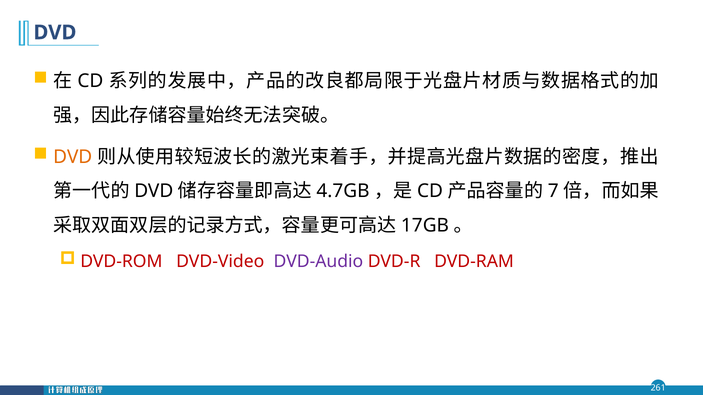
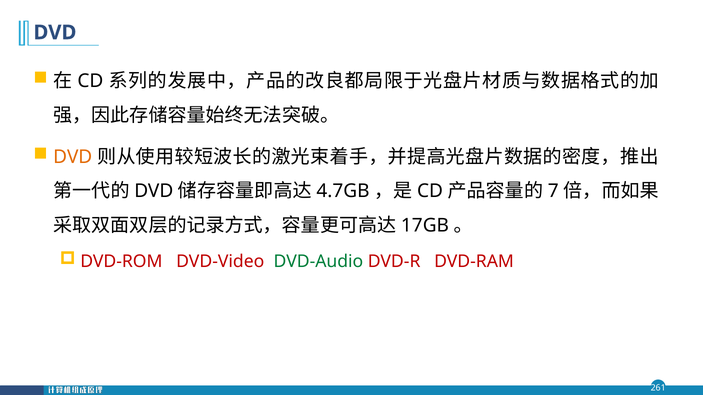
DVD-Audio colour: purple -> green (318, 262)
